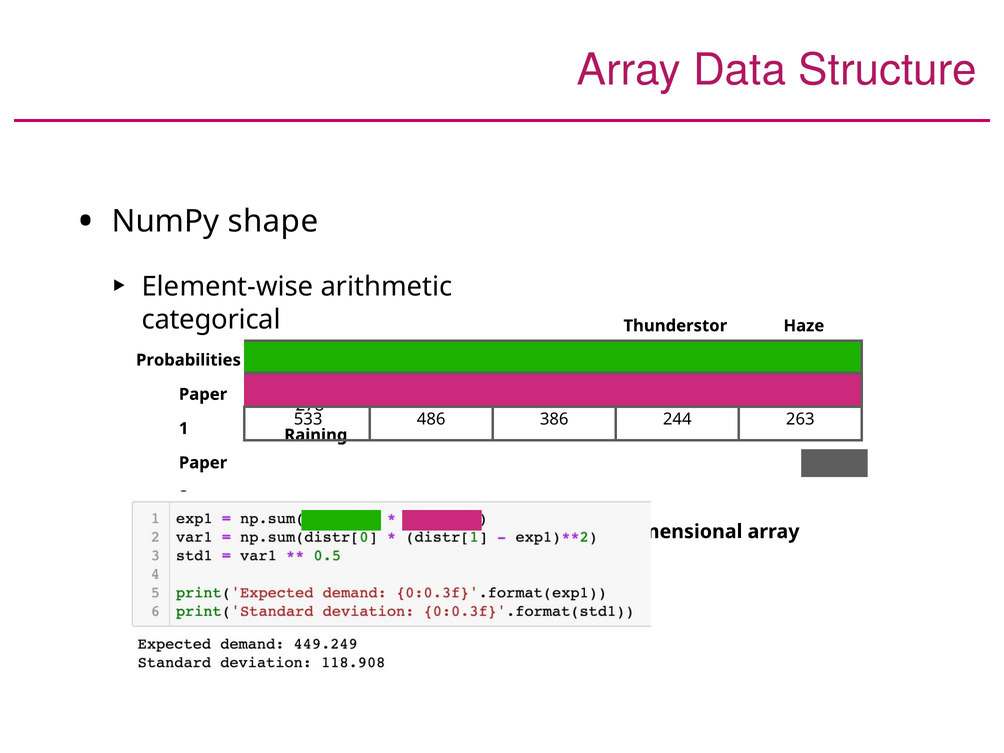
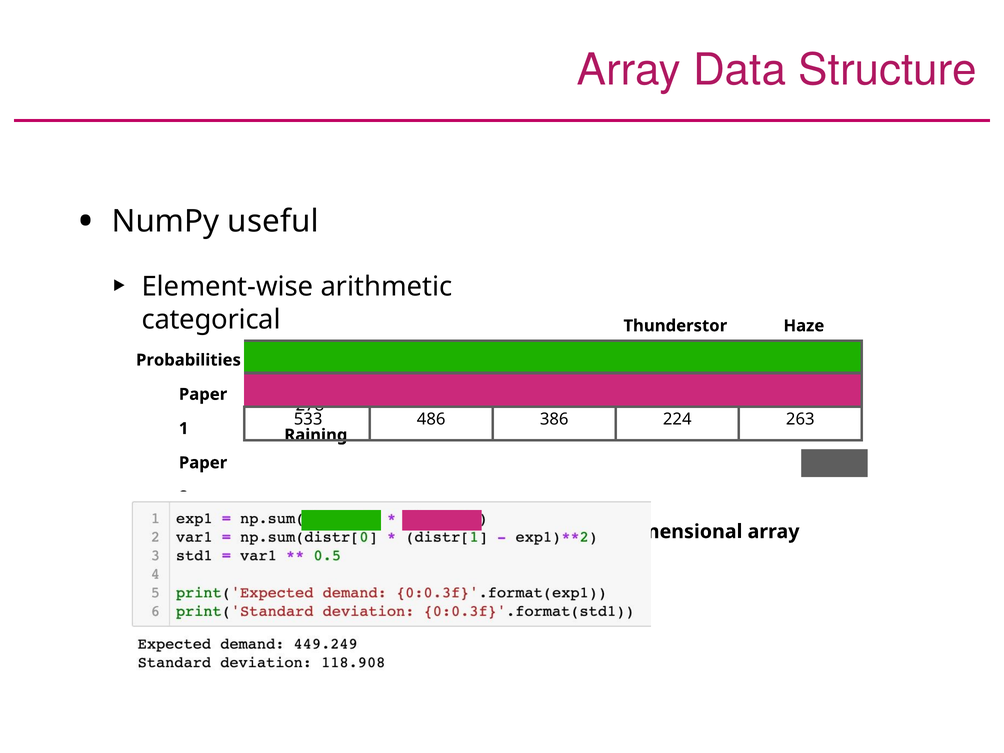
shape: shape -> useful (273, 222)
244: 244 -> 224 (677, 419)
